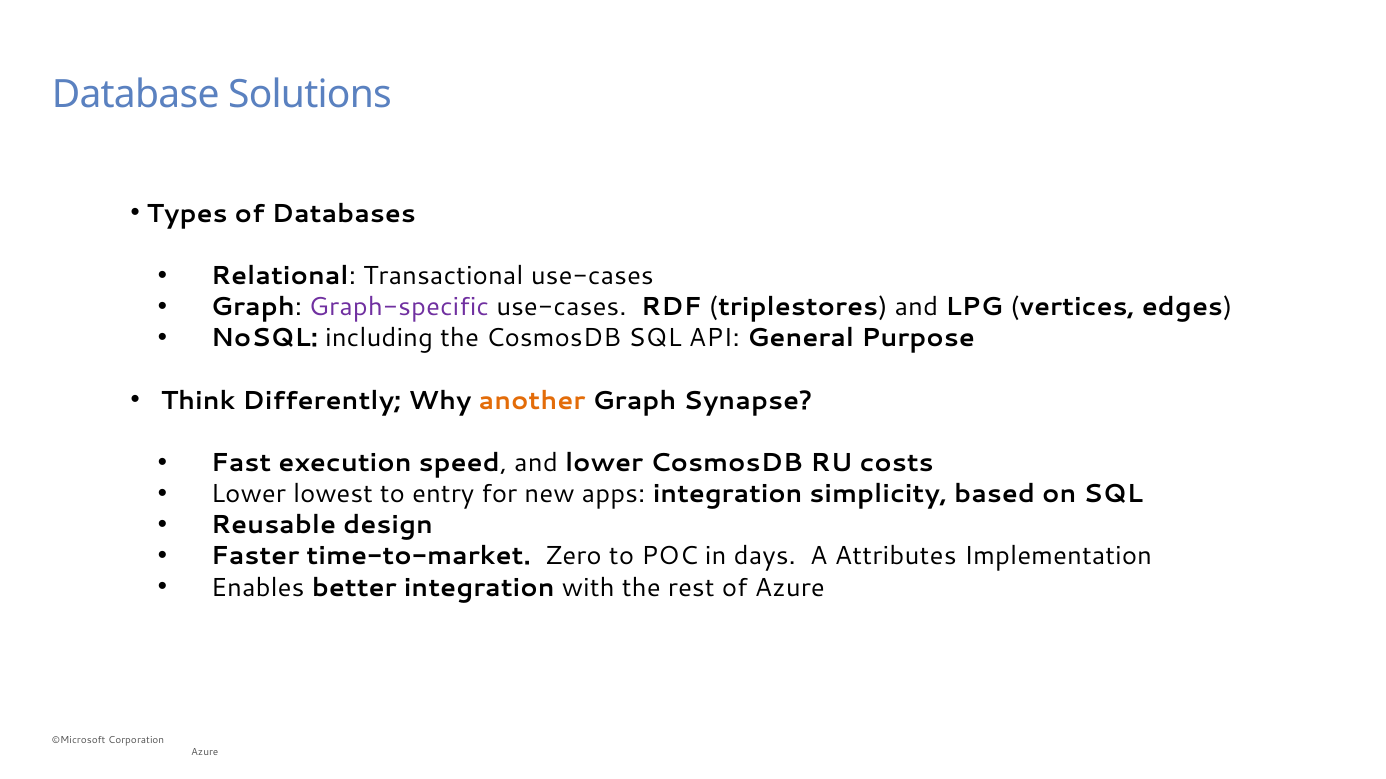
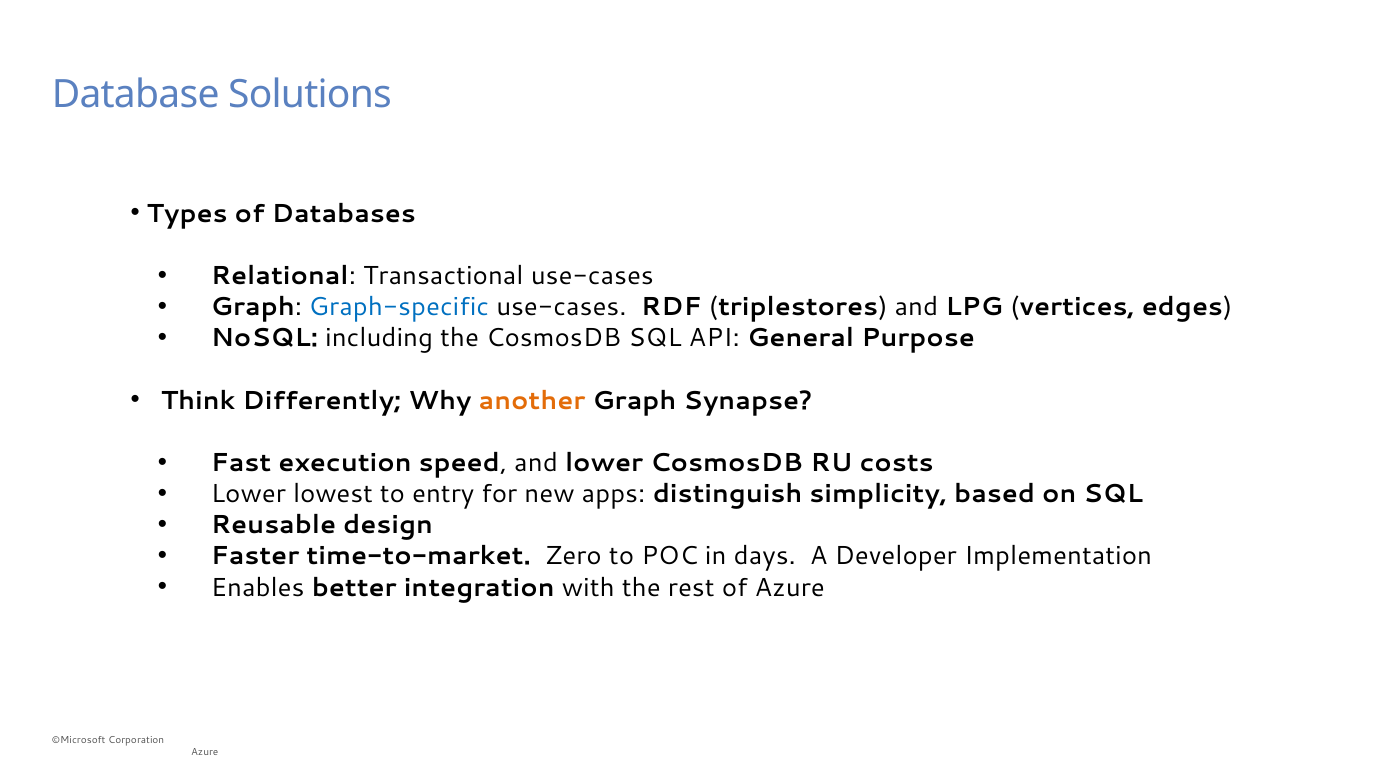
Graph-specific colour: purple -> blue (399, 307)
apps integration: integration -> distinguish (728, 494)
Attributes: Attributes -> Developer (896, 557)
